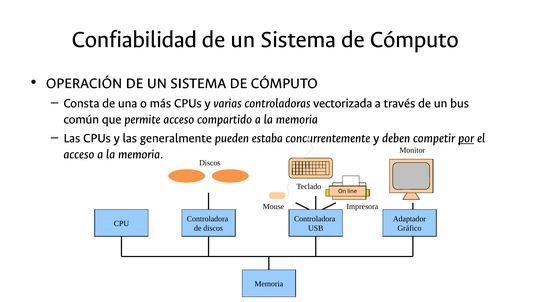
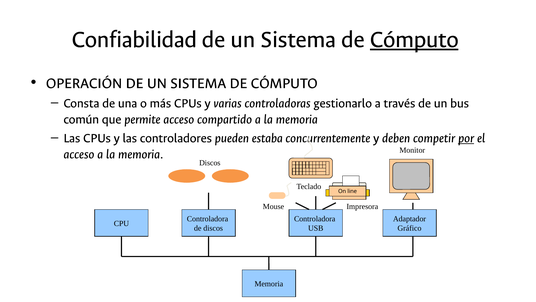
Cómputo underline: none -> present (414, 39)
vectorizada: vectorizada -> gestionarlo (343, 103)
generalmente: generalmente -> controladores (176, 138)
